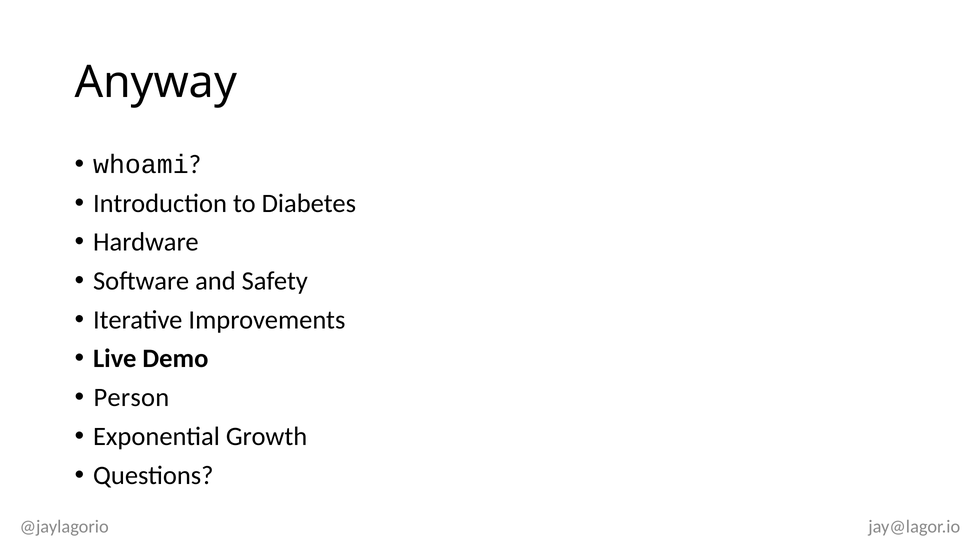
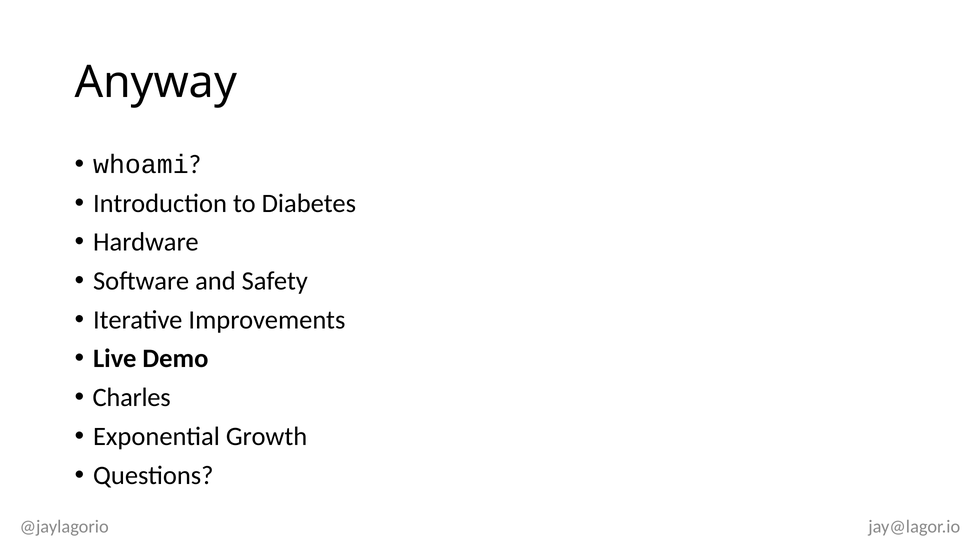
Person: Person -> Charles (132, 398)
